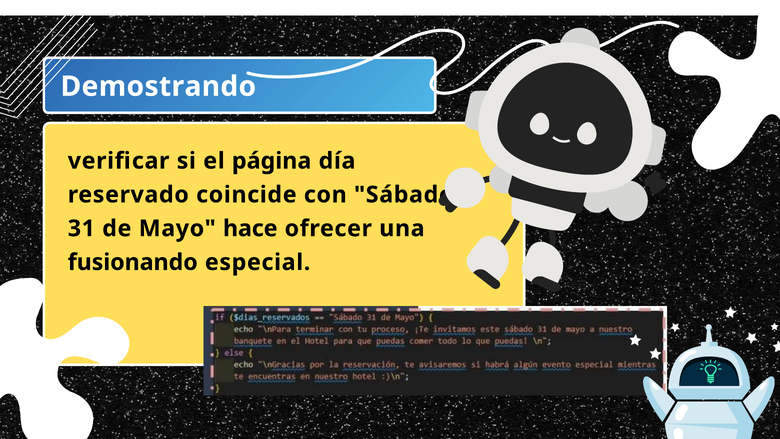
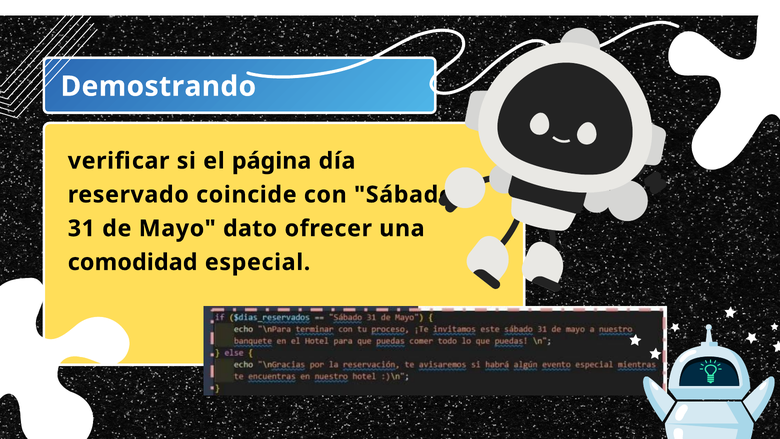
hace: hace -> dato (250, 228)
fusionando: fusionando -> comodidad (133, 262)
